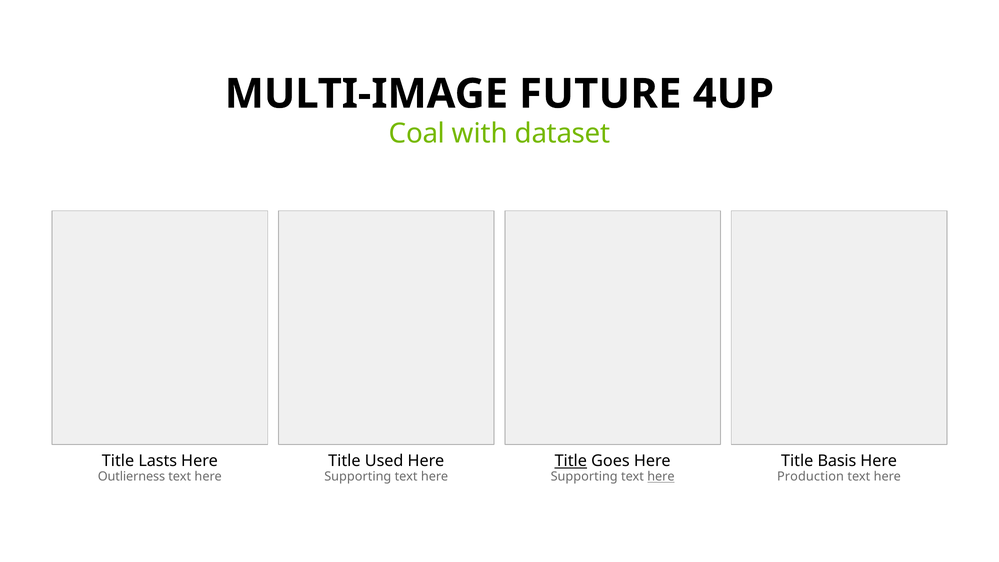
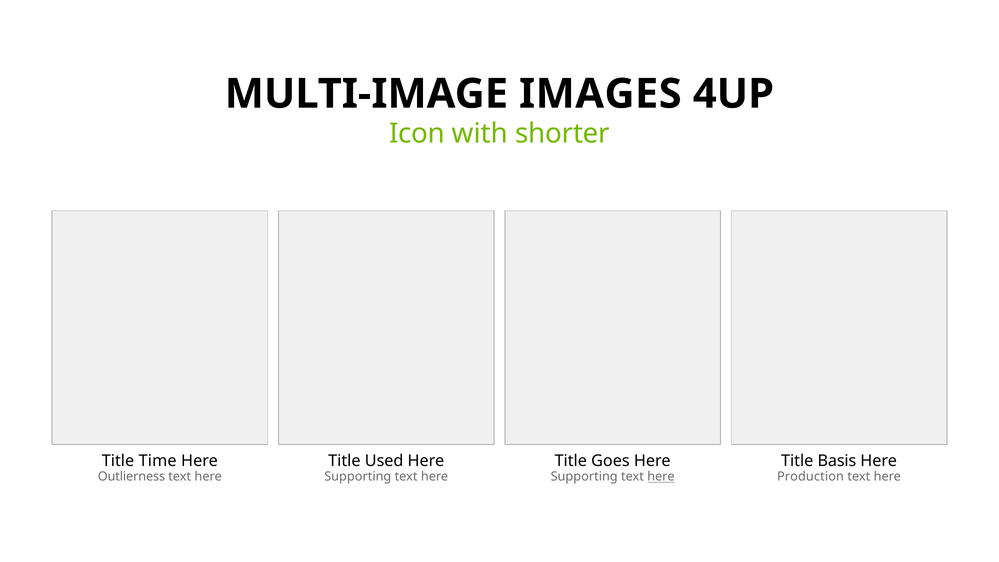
FUTURE: FUTURE -> IMAGES (600, 94)
Coal: Coal -> Icon (417, 134)
dataset: dataset -> shorter (562, 134)
Lasts: Lasts -> Time (158, 461)
Title underline: present -> none (571, 461)
